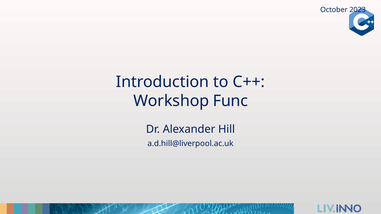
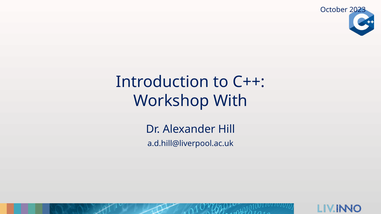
Func: Func -> With (230, 101)
